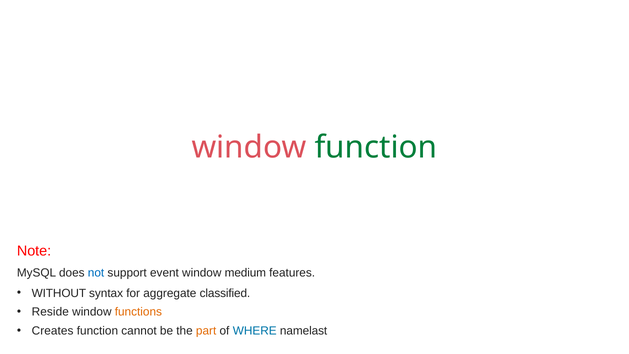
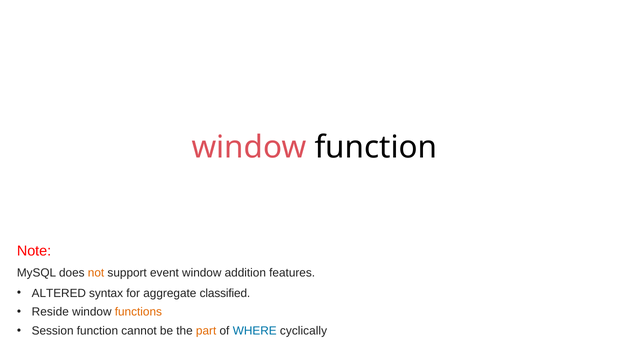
function colour: green -> black (376, 147)
not colour: blue -> orange (96, 273)
medium: medium -> addition (245, 273)
WITHOUT: WITHOUT -> ALTERED (59, 293)
Creates: Creates -> Session (53, 331)
namelast: namelast -> cyclically (304, 331)
